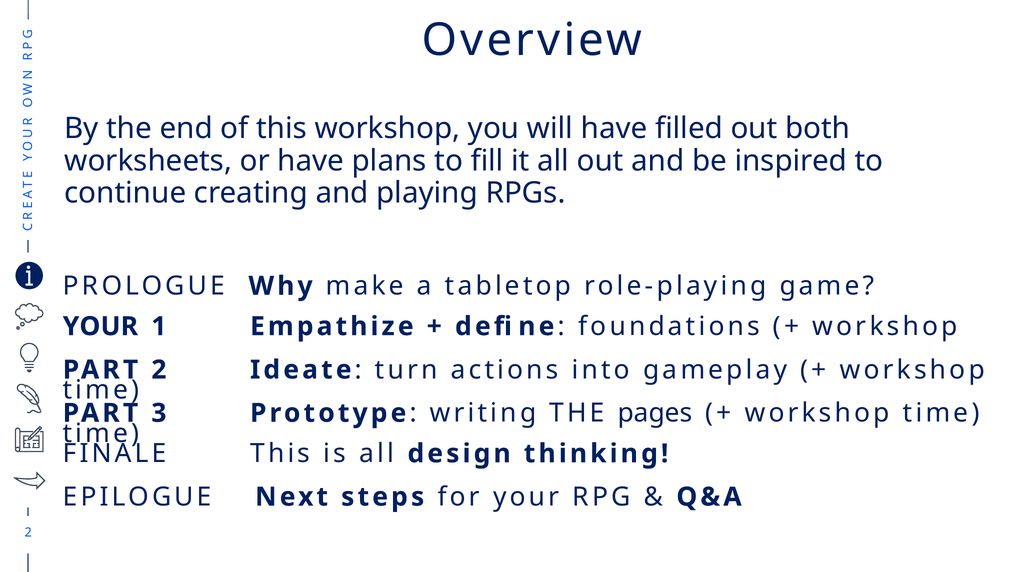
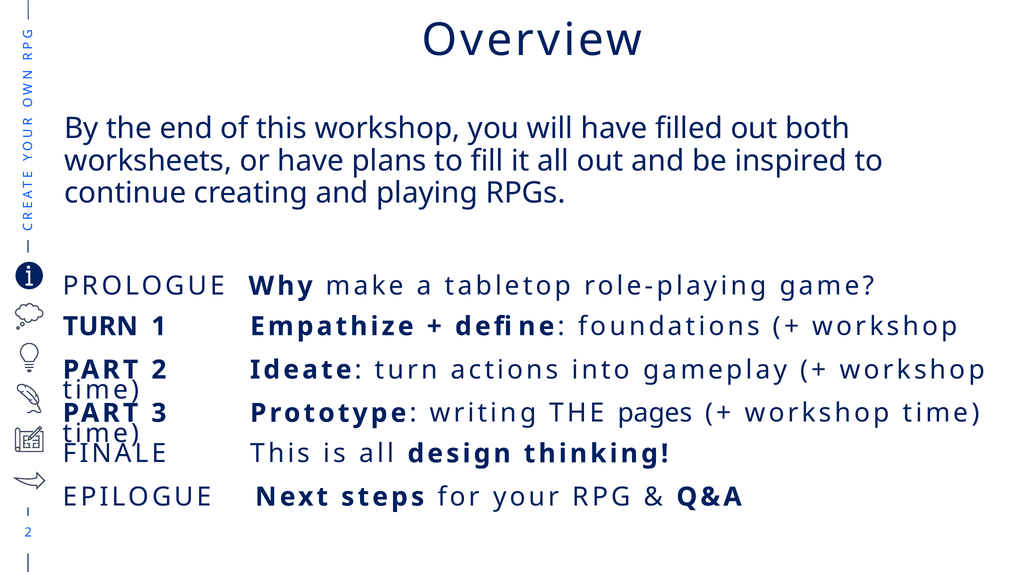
YOUR: YOUR -> TURN (100, 326)
